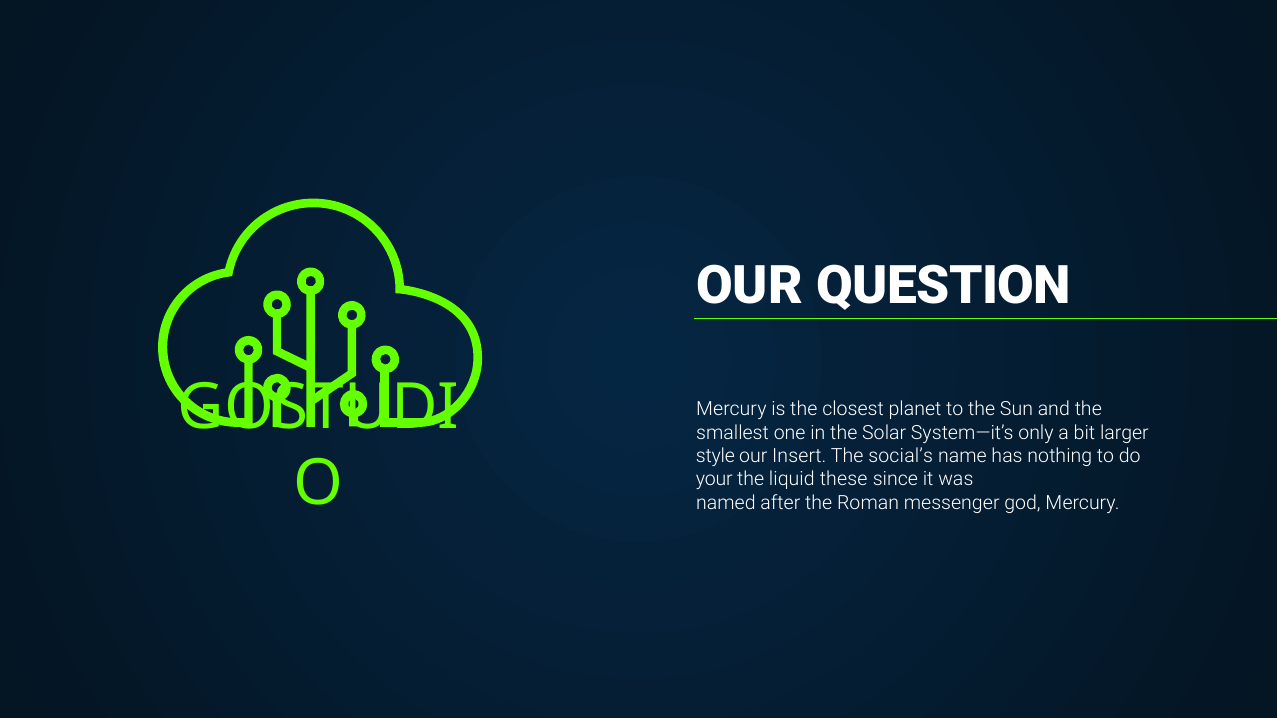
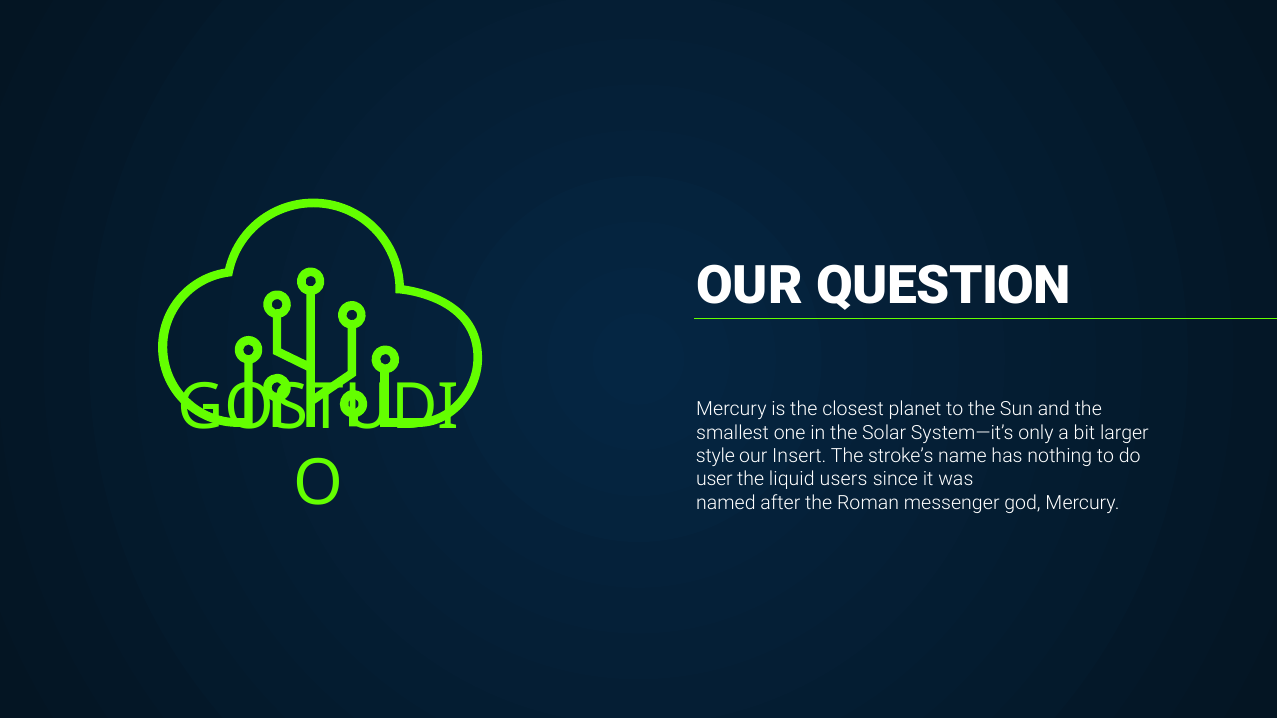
social’s: social’s -> stroke’s (901, 456)
your: your -> user (714, 480)
these: these -> users (844, 480)
